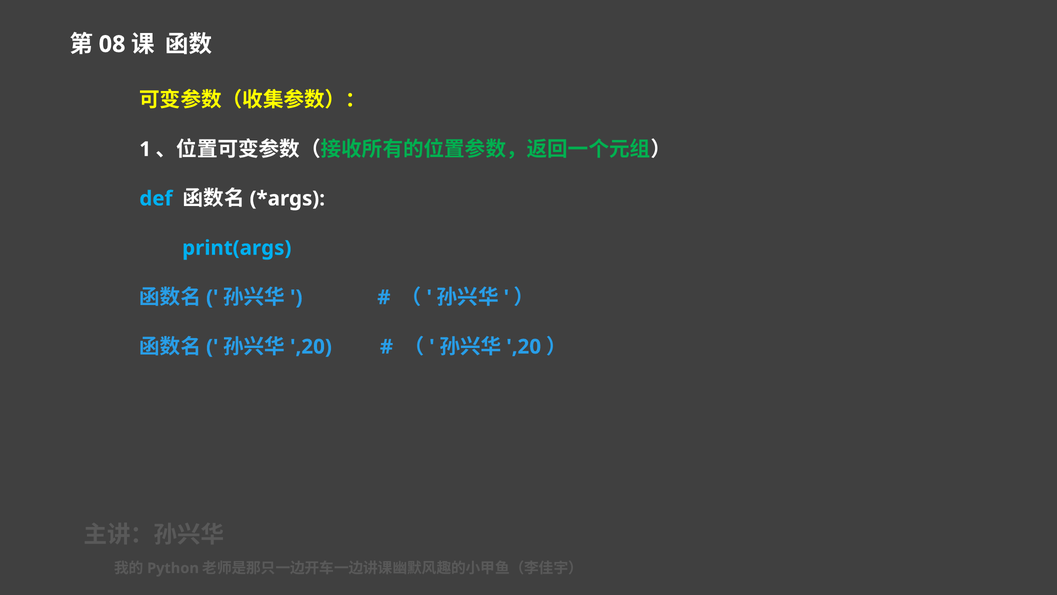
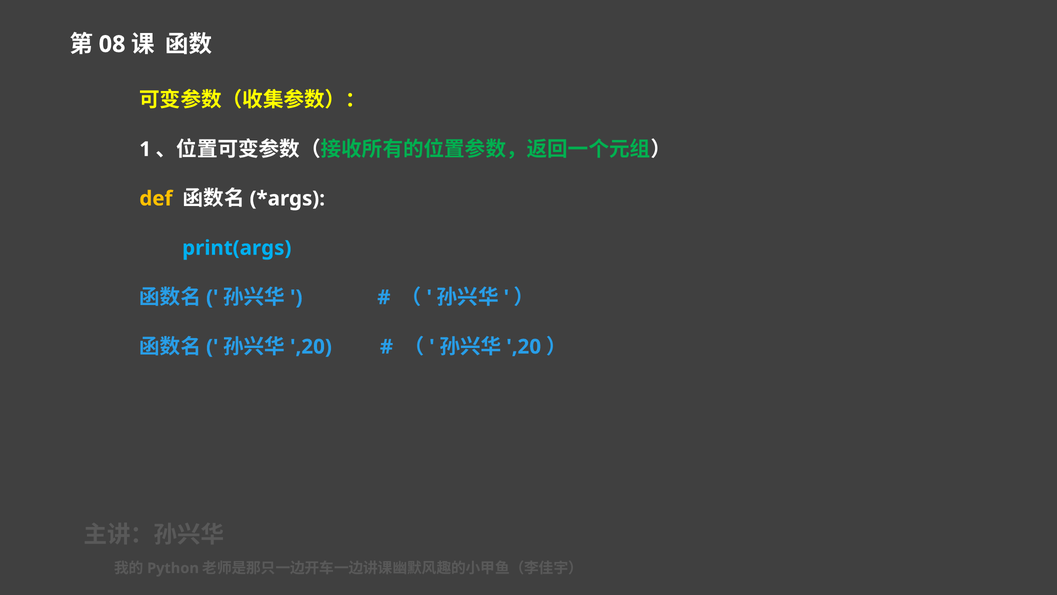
def colour: light blue -> yellow (156, 198)
